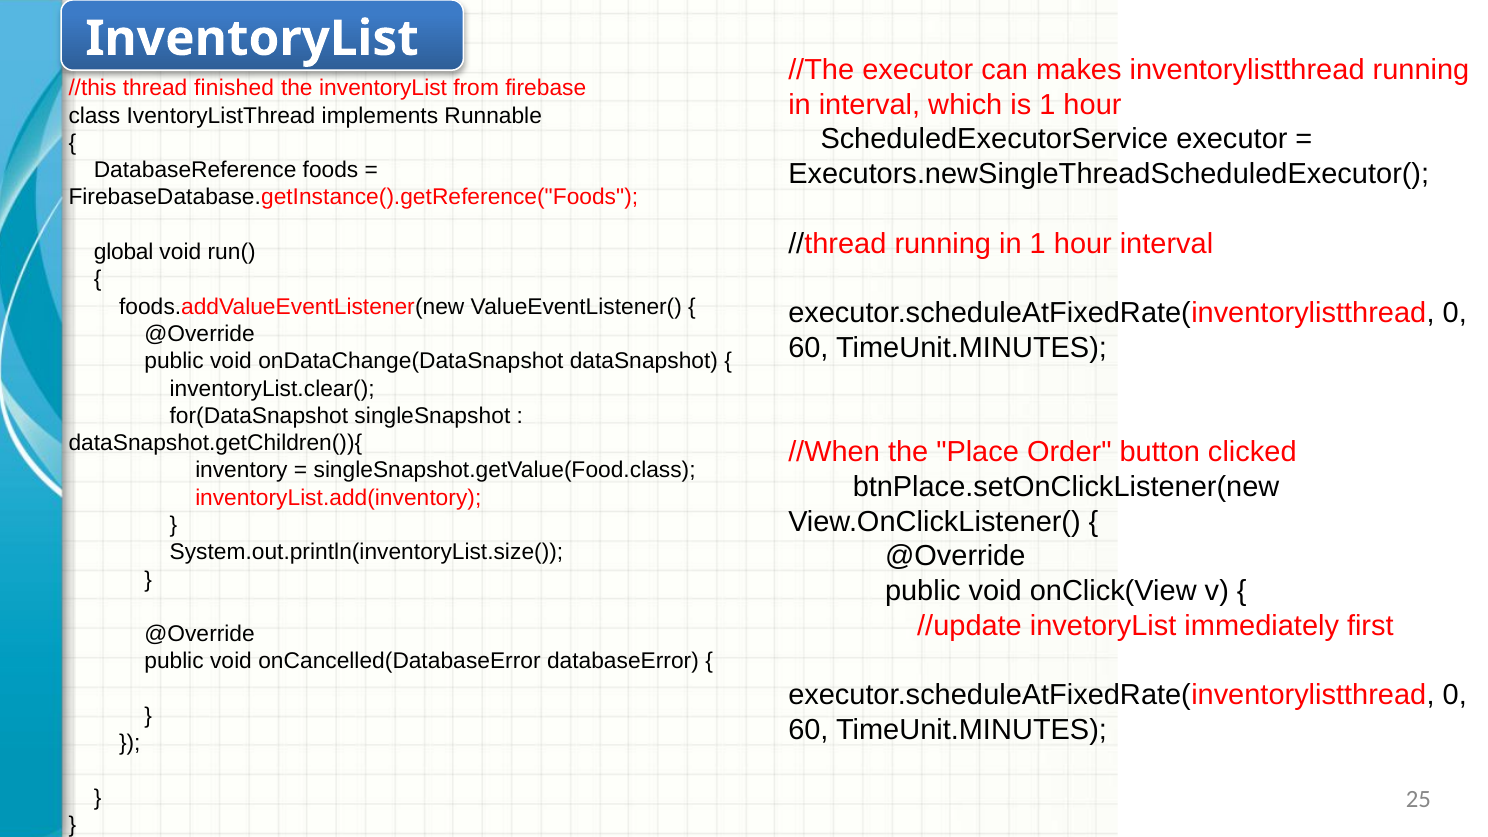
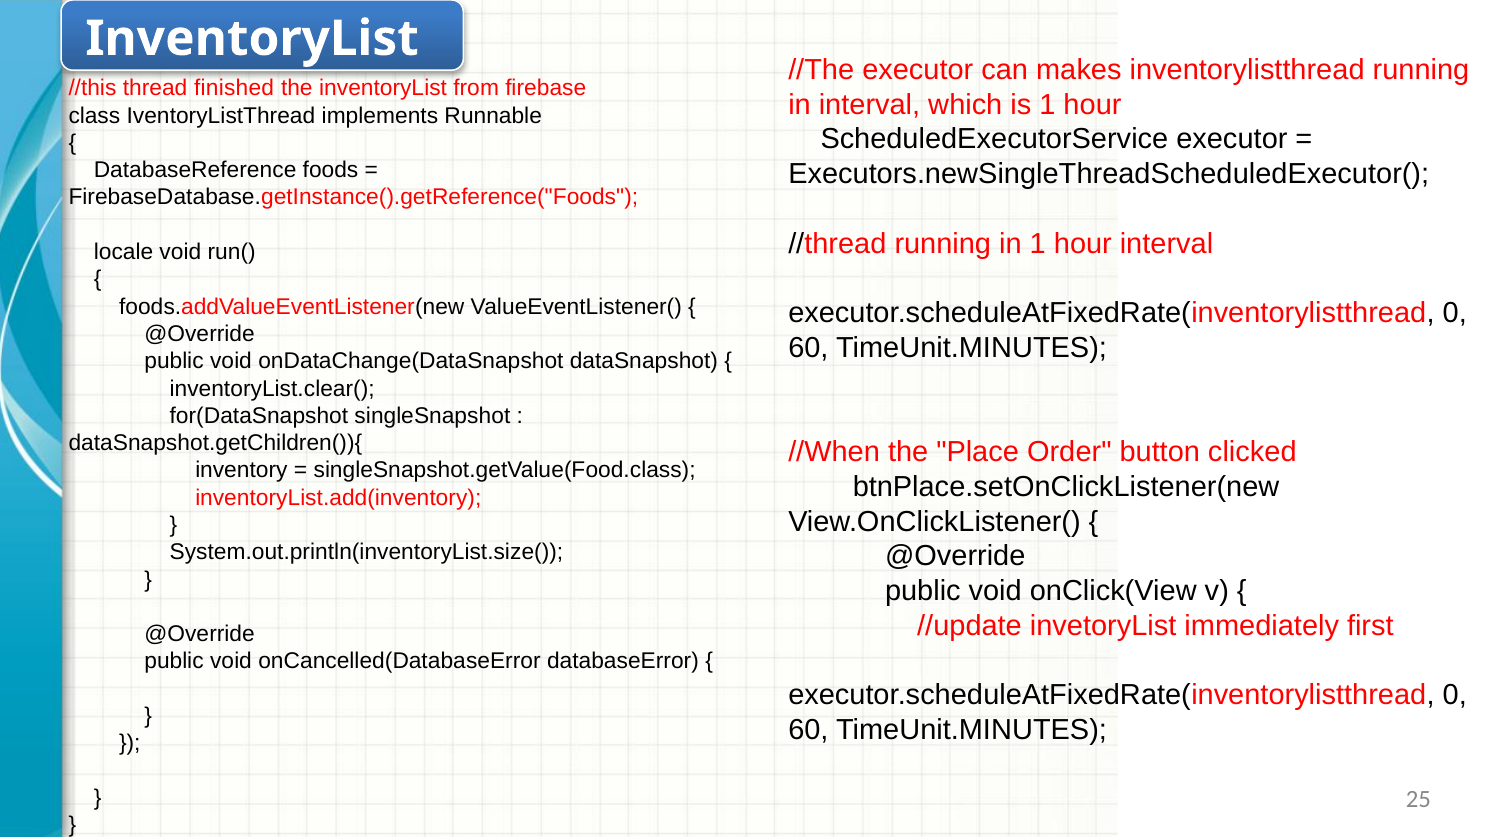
global: global -> locale (124, 252)
